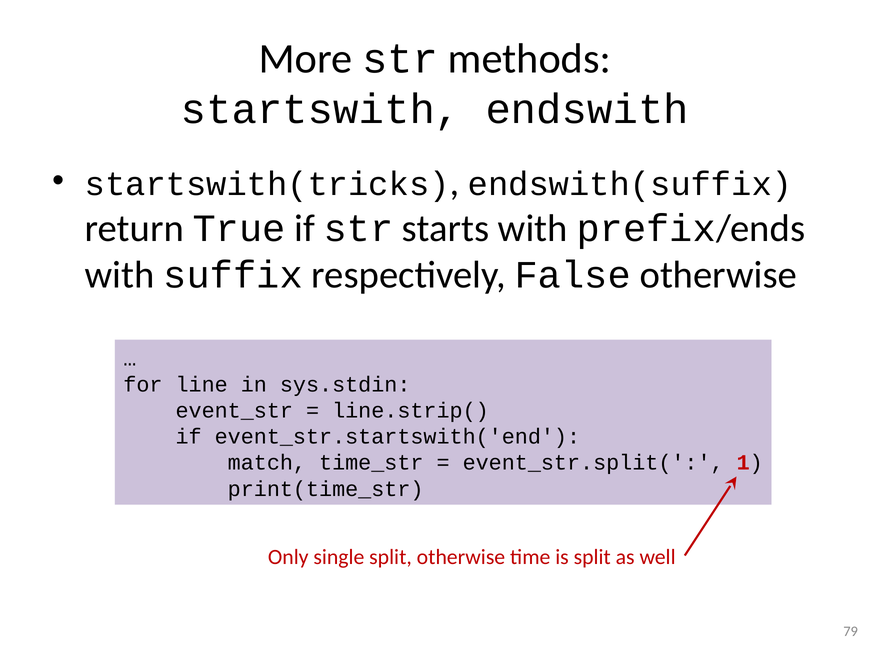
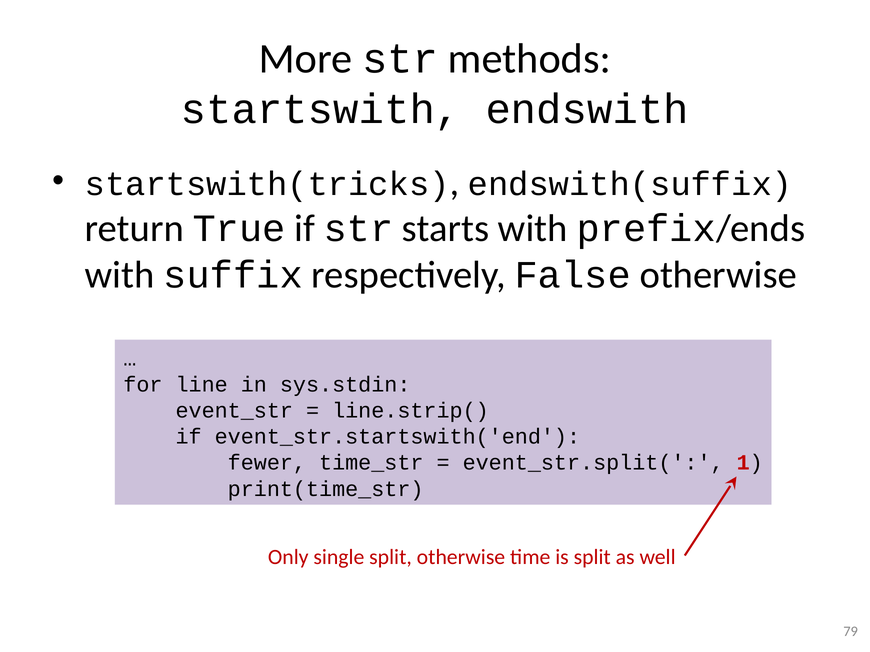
match: match -> fewer (267, 463)
